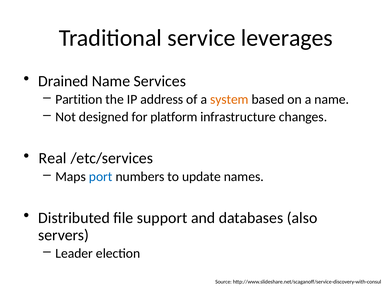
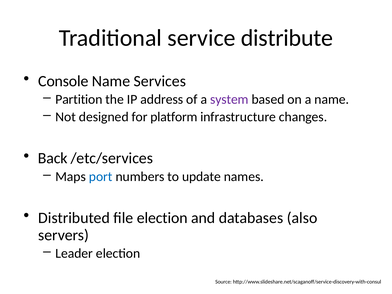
leverages: leverages -> distribute (287, 38)
Drained: Drained -> Console (63, 81)
system colour: orange -> purple (229, 99)
Real: Real -> Back (53, 158)
file support: support -> election (162, 218)
